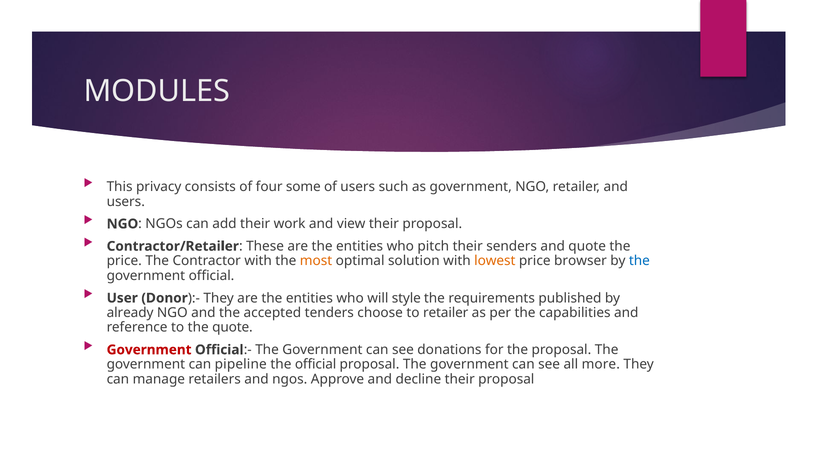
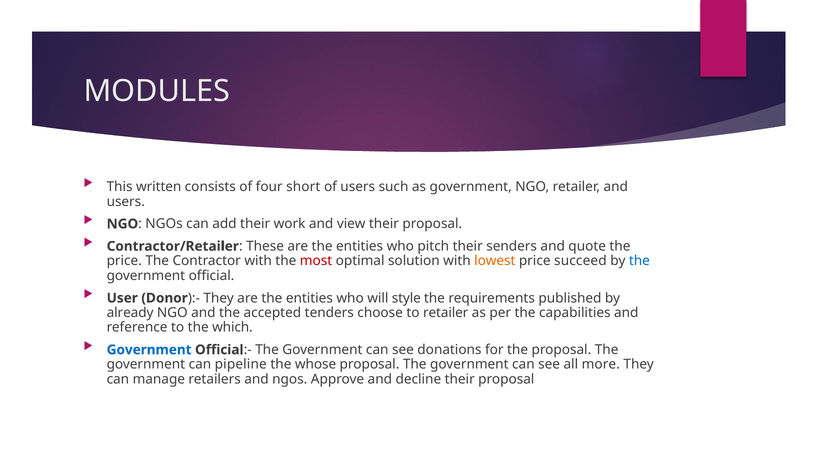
privacy: privacy -> written (159, 187)
some: some -> short (303, 187)
most colour: orange -> red (316, 261)
browser: browser -> succeed (580, 261)
the quote: quote -> which (232, 328)
Government colour: red -> blue (149, 350)
the official: official -> whose (316, 365)
